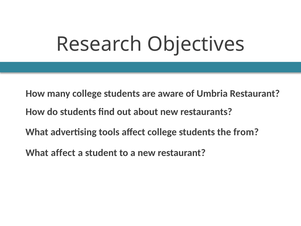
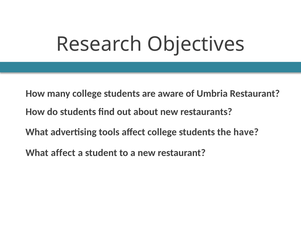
from: from -> have (246, 132)
